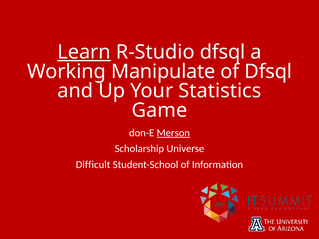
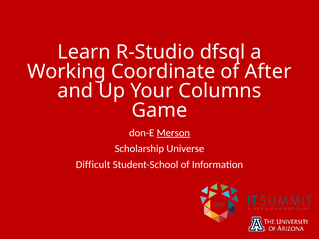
Learn underline: present -> none (84, 52)
Manipulate: Manipulate -> Coordinate (163, 72)
of Dfsql: Dfsql -> After (268, 72)
Statistics: Statistics -> Columns (220, 91)
